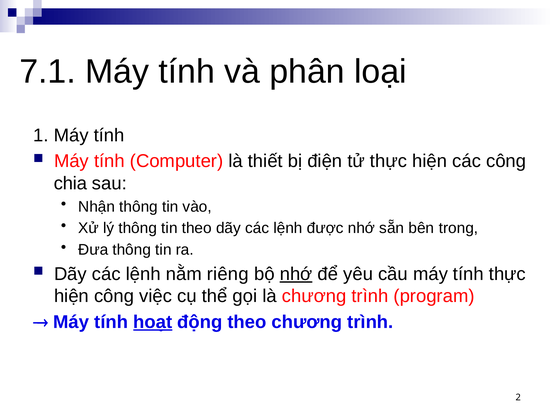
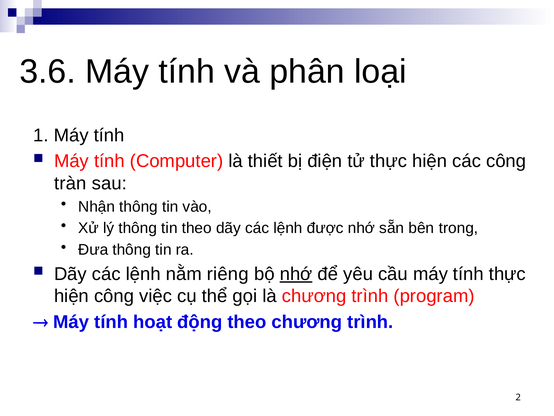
7.1: 7.1 -> 3.6 (48, 72)
chia: chia -> tràn (70, 183)
hoạt underline: present -> none (153, 322)
